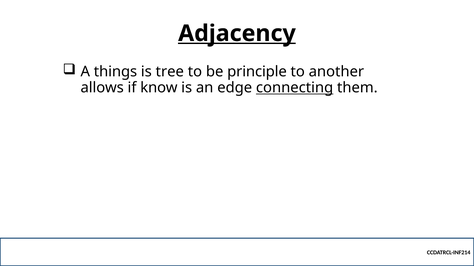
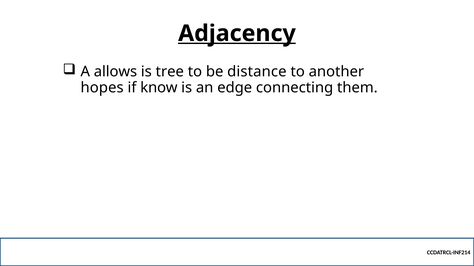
things: things -> allows (115, 72)
principle: principle -> distance (257, 72)
allows: allows -> hopes (102, 88)
connecting underline: present -> none (295, 88)
